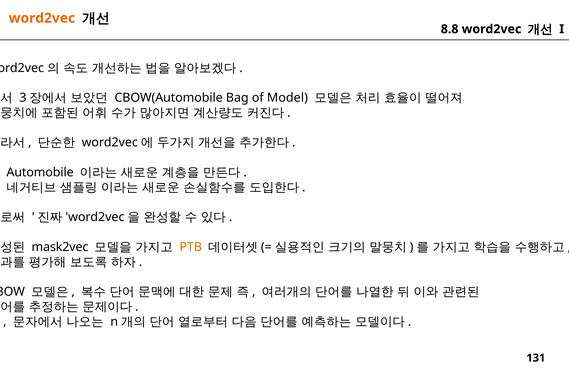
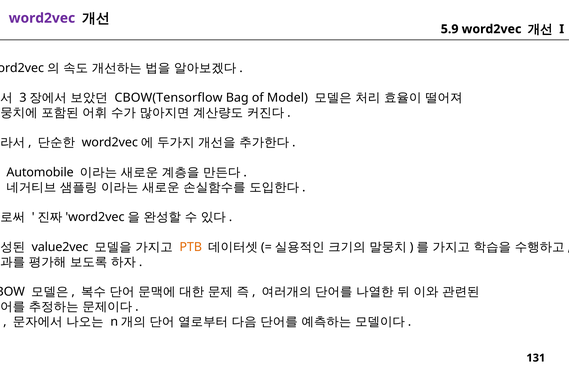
word2vec colour: orange -> purple (42, 18)
8.8: 8.8 -> 5.9 (450, 29)
CBOW(Automobile: CBOW(Automobile -> CBOW(Tensorflow (169, 98)
mask2vec: mask2vec -> value2vec (60, 247)
